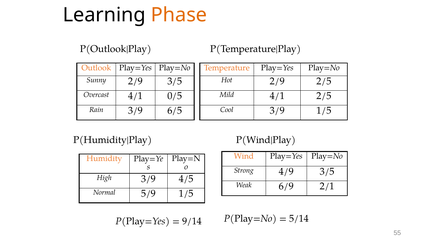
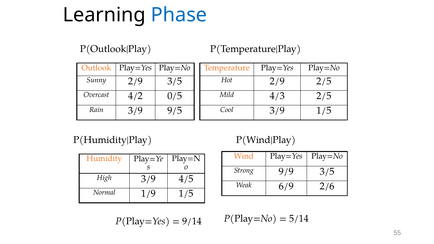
Phase colour: orange -> blue (179, 15)
Overcast 4/1: 4/1 -> 4/2 (136, 96)
Mild 4/1: 4/1 -> 4/3 (277, 96)
6/5: 6/5 -> 9/5 (175, 111)
4/9: 4/9 -> 9/9 (286, 172)
2/1: 2/1 -> 2/6 (327, 186)
5/9: 5/9 -> 1/9 (149, 194)
